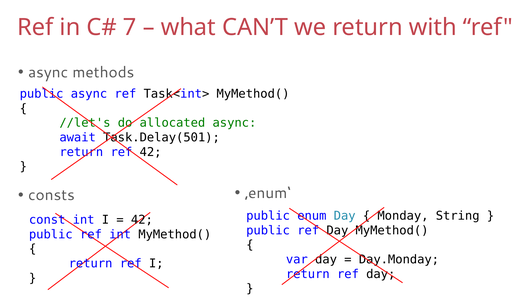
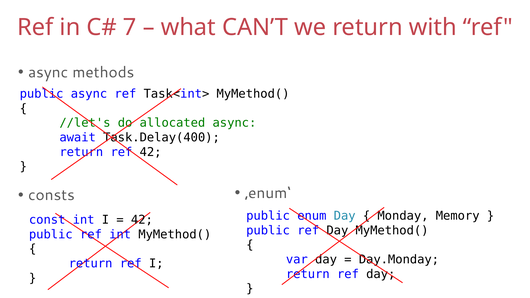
Task.Delay(501: Task.Delay(501 -> Task.Delay(400 (161, 138)
String: String -> Memory (458, 216)
